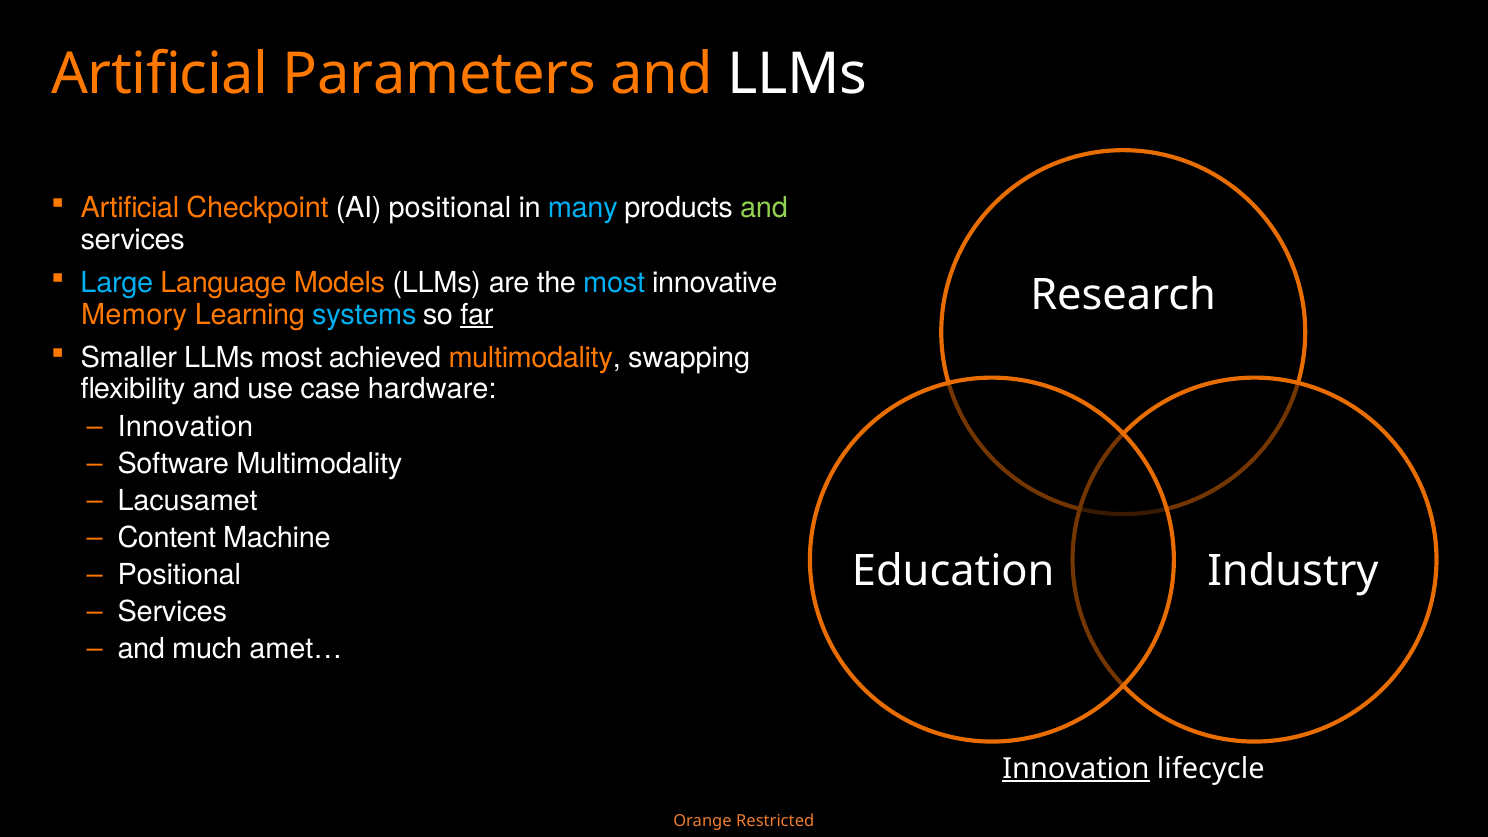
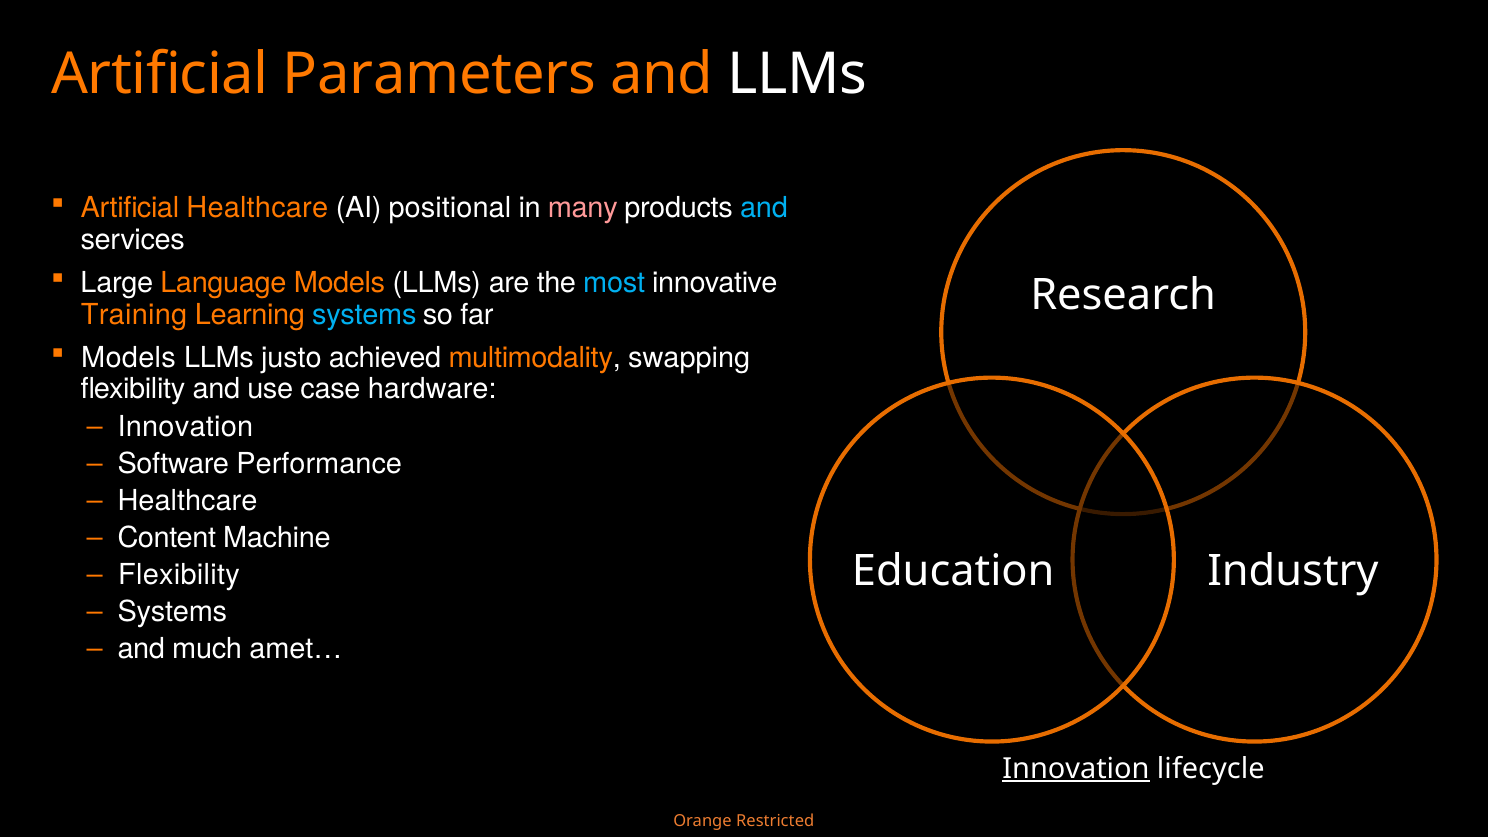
Artificial Checkpoint: Checkpoint -> Healthcare (257, 208)
many colour: light blue -> pink (583, 208)
and colour: light green -> light blue (764, 208)
Large colour: light blue -> white (117, 283)
Memory: Memory -> Training (134, 314)
far underline: present -> none (477, 314)
Smaller: Smaller -> Models (129, 358)
LLMs most: most -> justo (291, 358)
Software Multimodality: Multimodality -> Performance (319, 464)
Lacusamet: Lacusamet -> Healthcare (187, 501)
Positional: Positional -> Flexibility (179, 575)
Services: Services -> Systems (172, 612)
